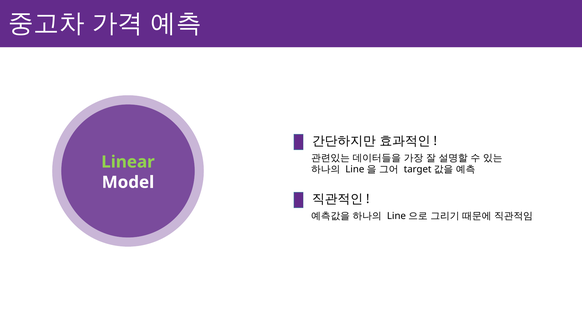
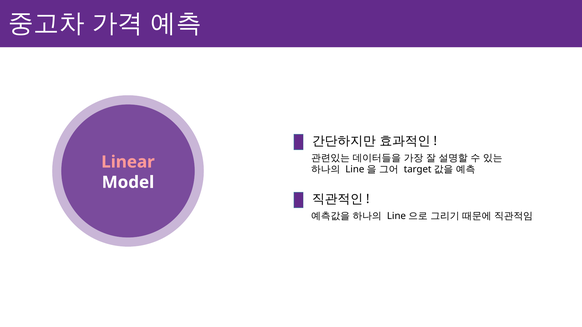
Linear colour: light green -> pink (128, 162)
